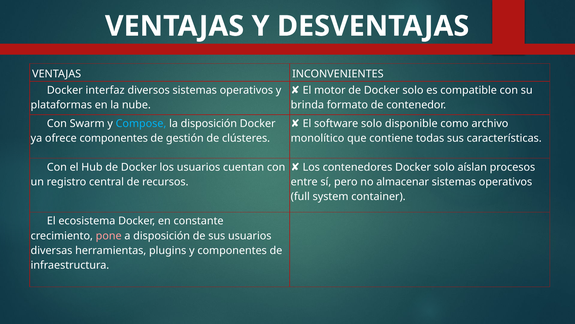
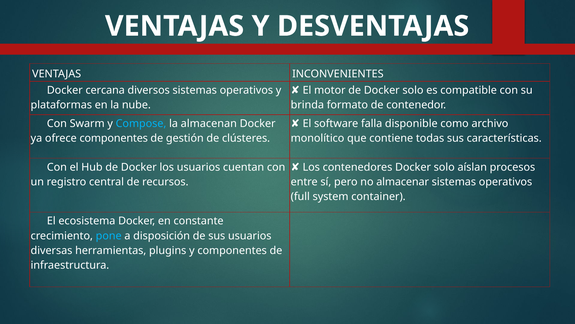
interfaz: interfaz -> cercana (105, 90)
software solo: solo -> falla (372, 123)
la disposición: disposición -> almacenan (209, 123)
pone colour: pink -> light blue (109, 235)
